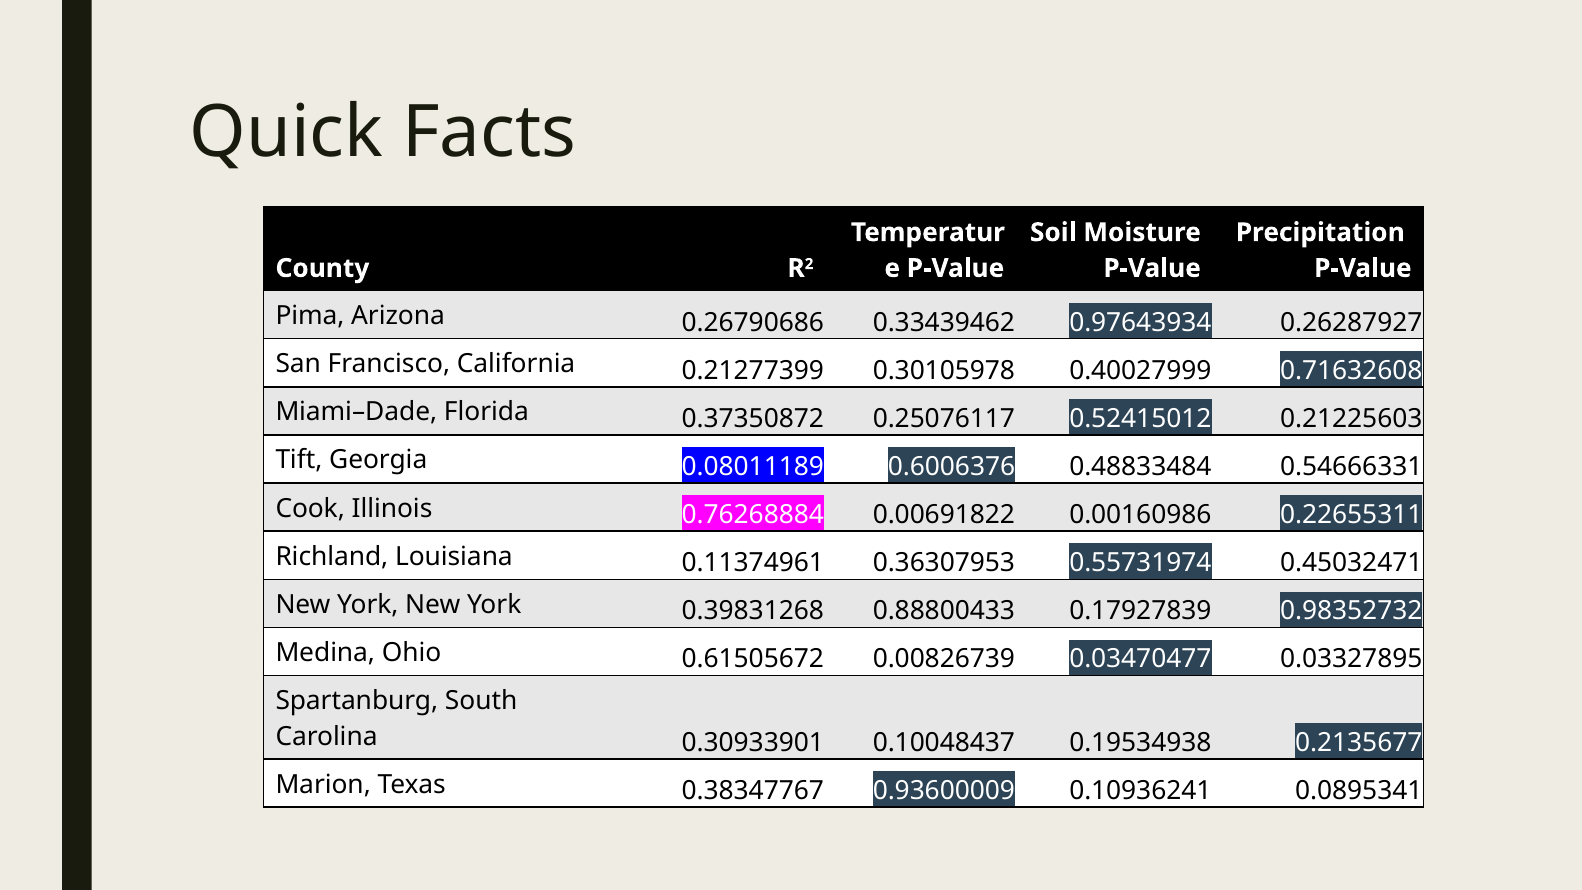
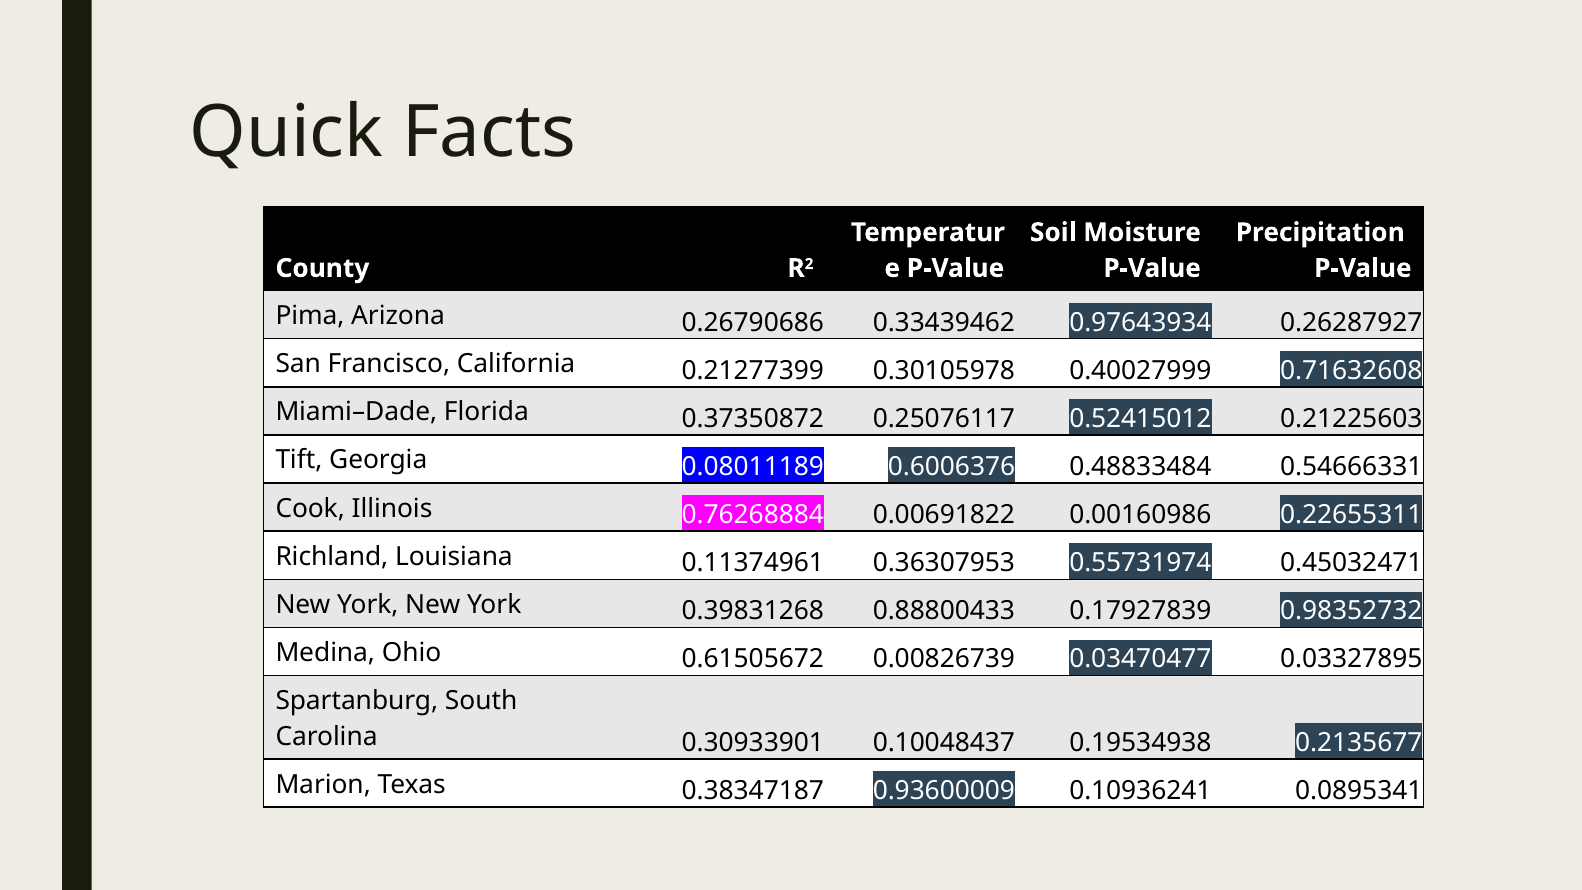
0.38347767: 0.38347767 -> 0.38347187 (753, 791)
